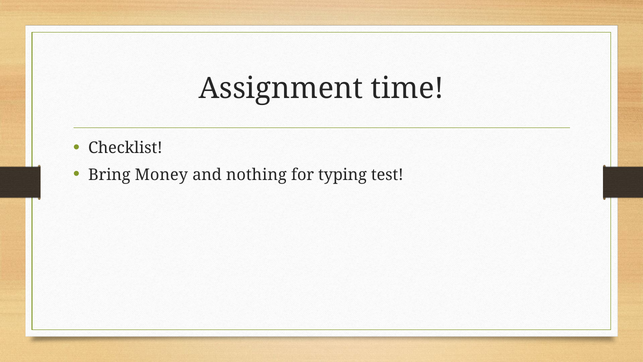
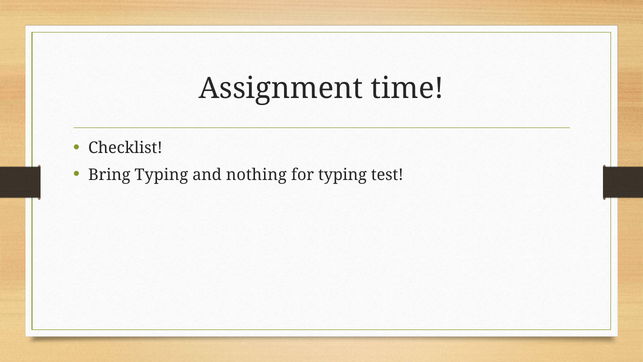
Bring Money: Money -> Typing (161, 175)
